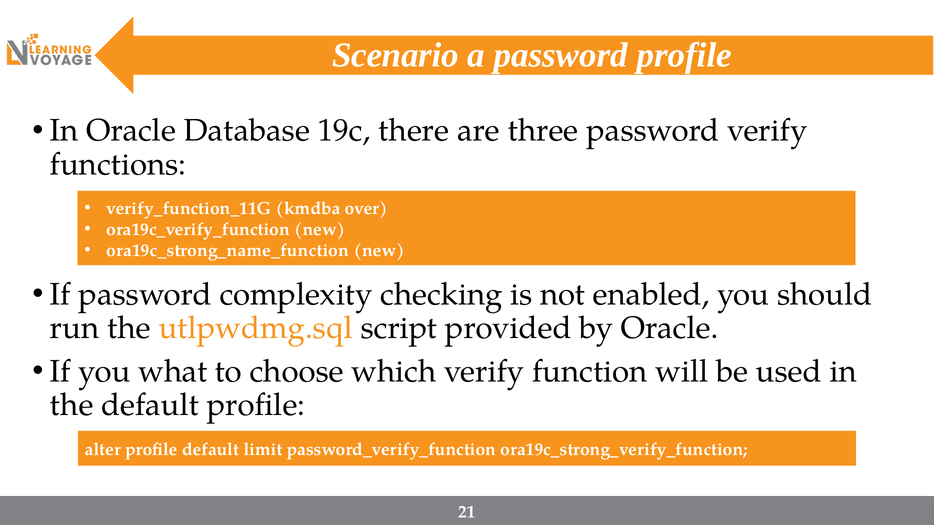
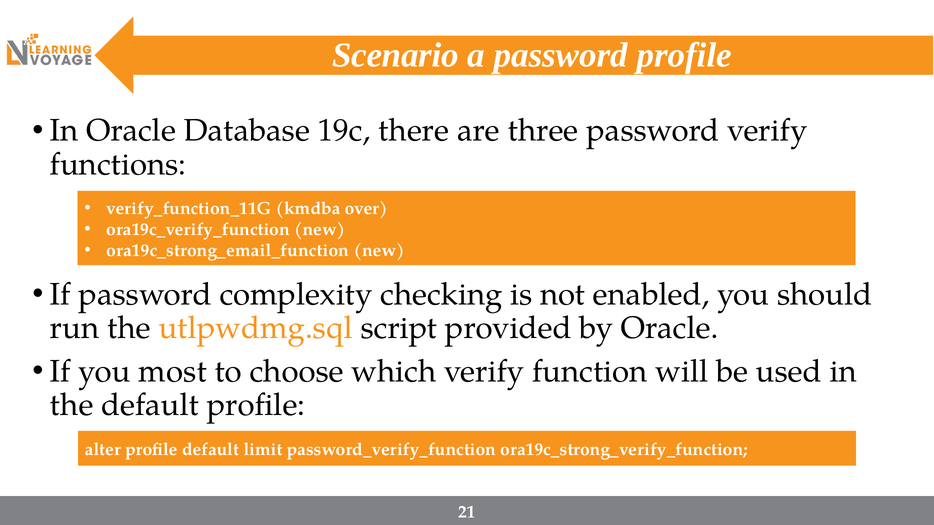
ora19c_strong_name_function: ora19c_strong_name_function -> ora19c_strong_email_function (228, 250)
what: what -> most (173, 372)
